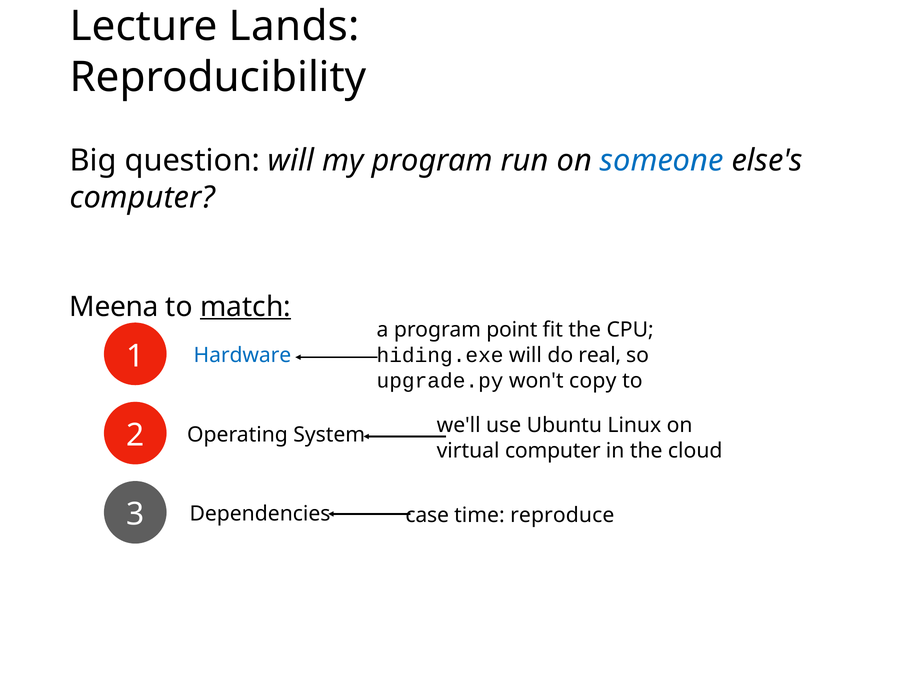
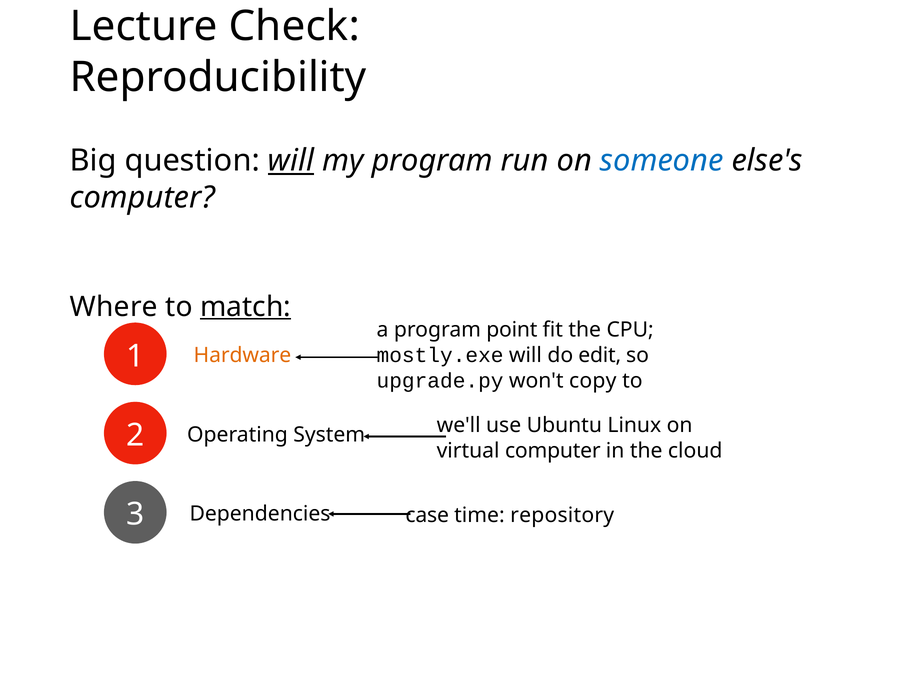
Lands: Lands -> Check (294, 27)
will underline: none -> present (291, 161)
Meena: Meena -> Where (114, 307)
Hardware colour: blue -> orange (242, 356)
hiding.exe: hiding.exe -> mostly.exe (440, 356)
real: real -> edit (600, 356)
reproduce: reproduce -> repository (562, 516)
